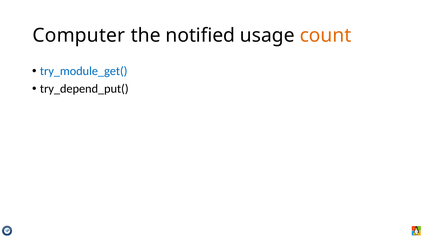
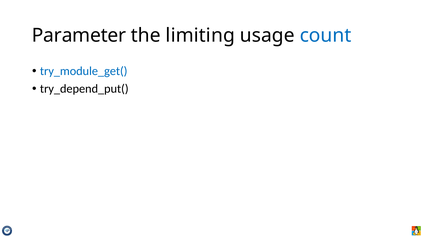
Computer: Computer -> Parameter (79, 35)
notified: notified -> limiting (200, 35)
count colour: orange -> blue (326, 35)
